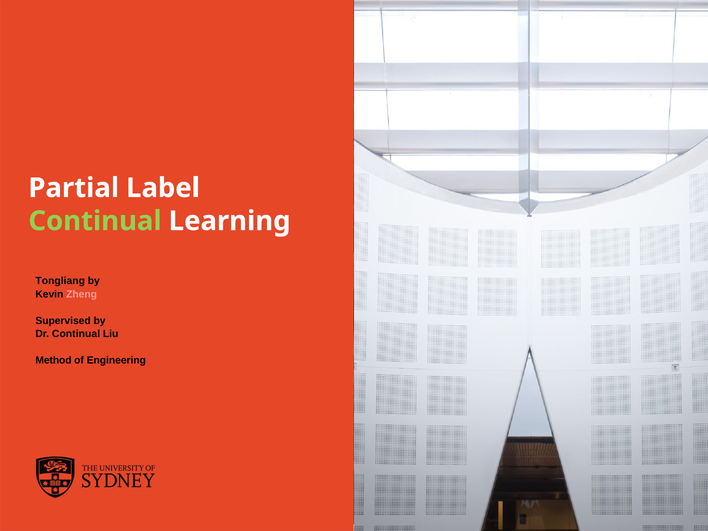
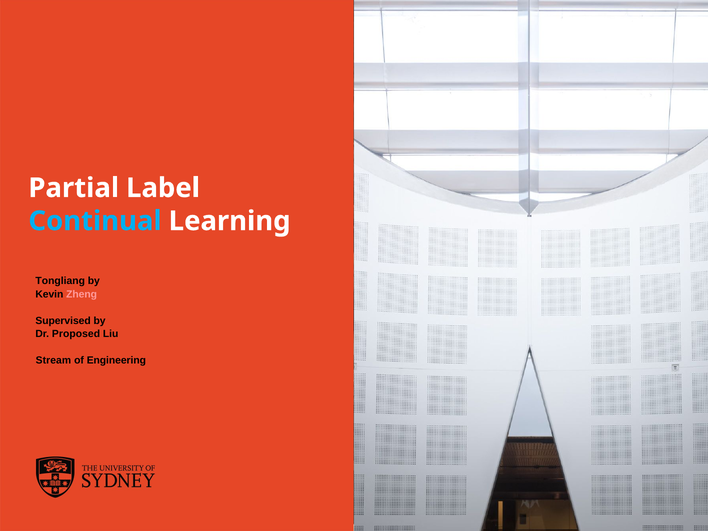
Continual colour: light green -> light blue (95, 221)
Dr Continual: Continual -> Proposed (76, 334)
Method: Method -> Stream (53, 360)
